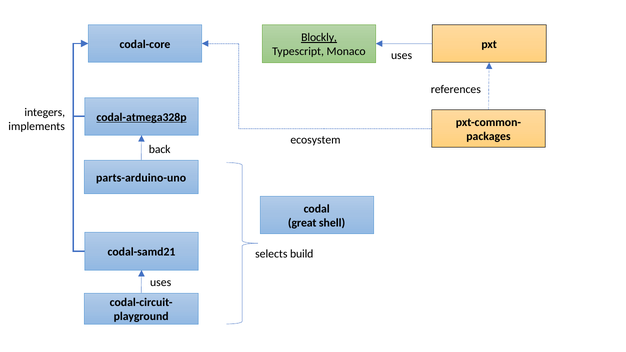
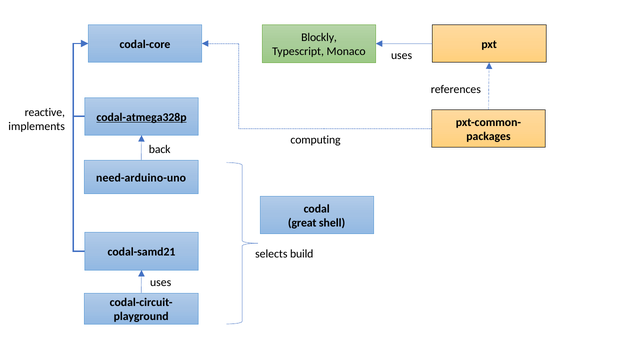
Blockly underline: present -> none (319, 37)
integers: integers -> reactive (45, 112)
ecosystem: ecosystem -> computing (316, 140)
parts-arduino-uno: parts-arduino-uno -> need-arduino-uno (141, 178)
